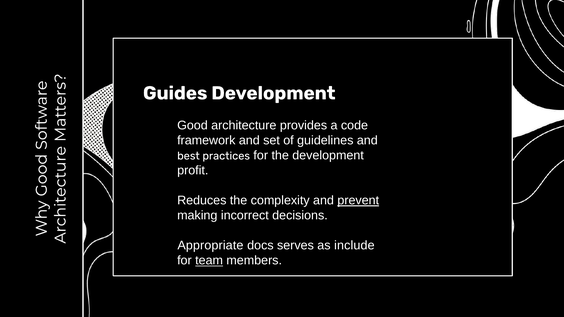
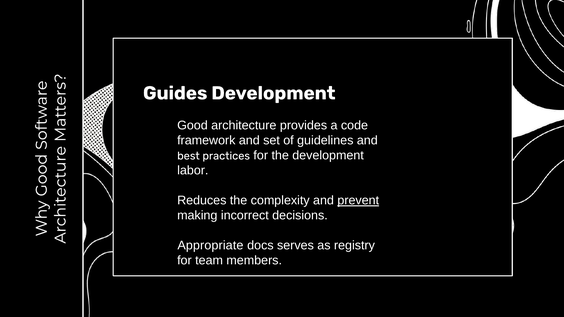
profit: profit -> labor (193, 171)
include: include -> registry (354, 246)
team underline: present -> none (209, 261)
